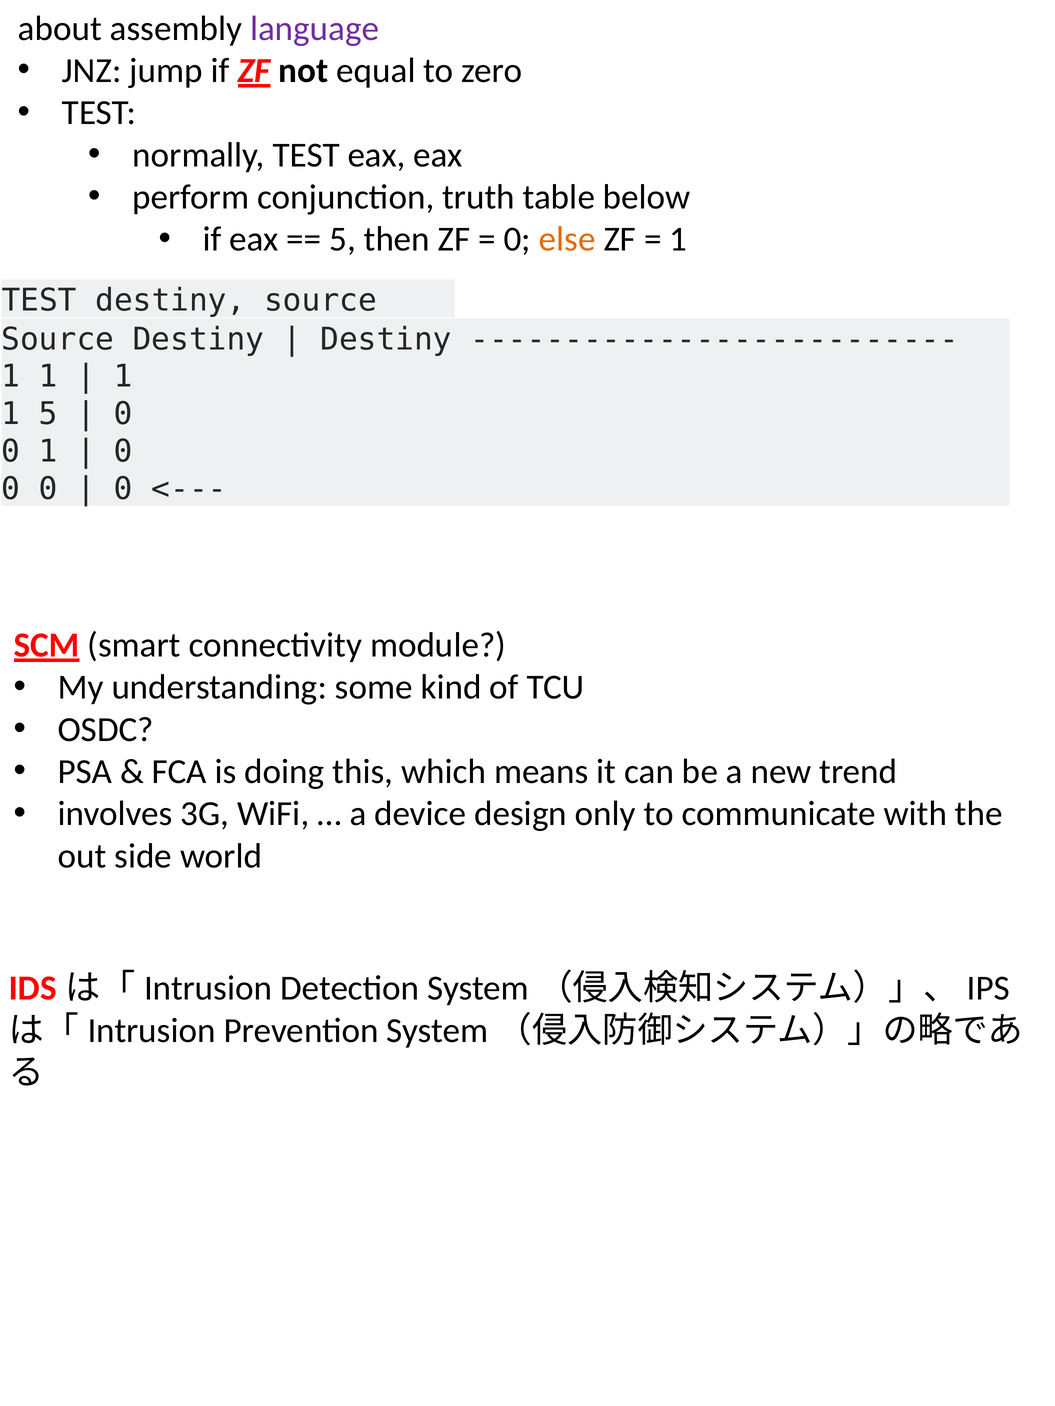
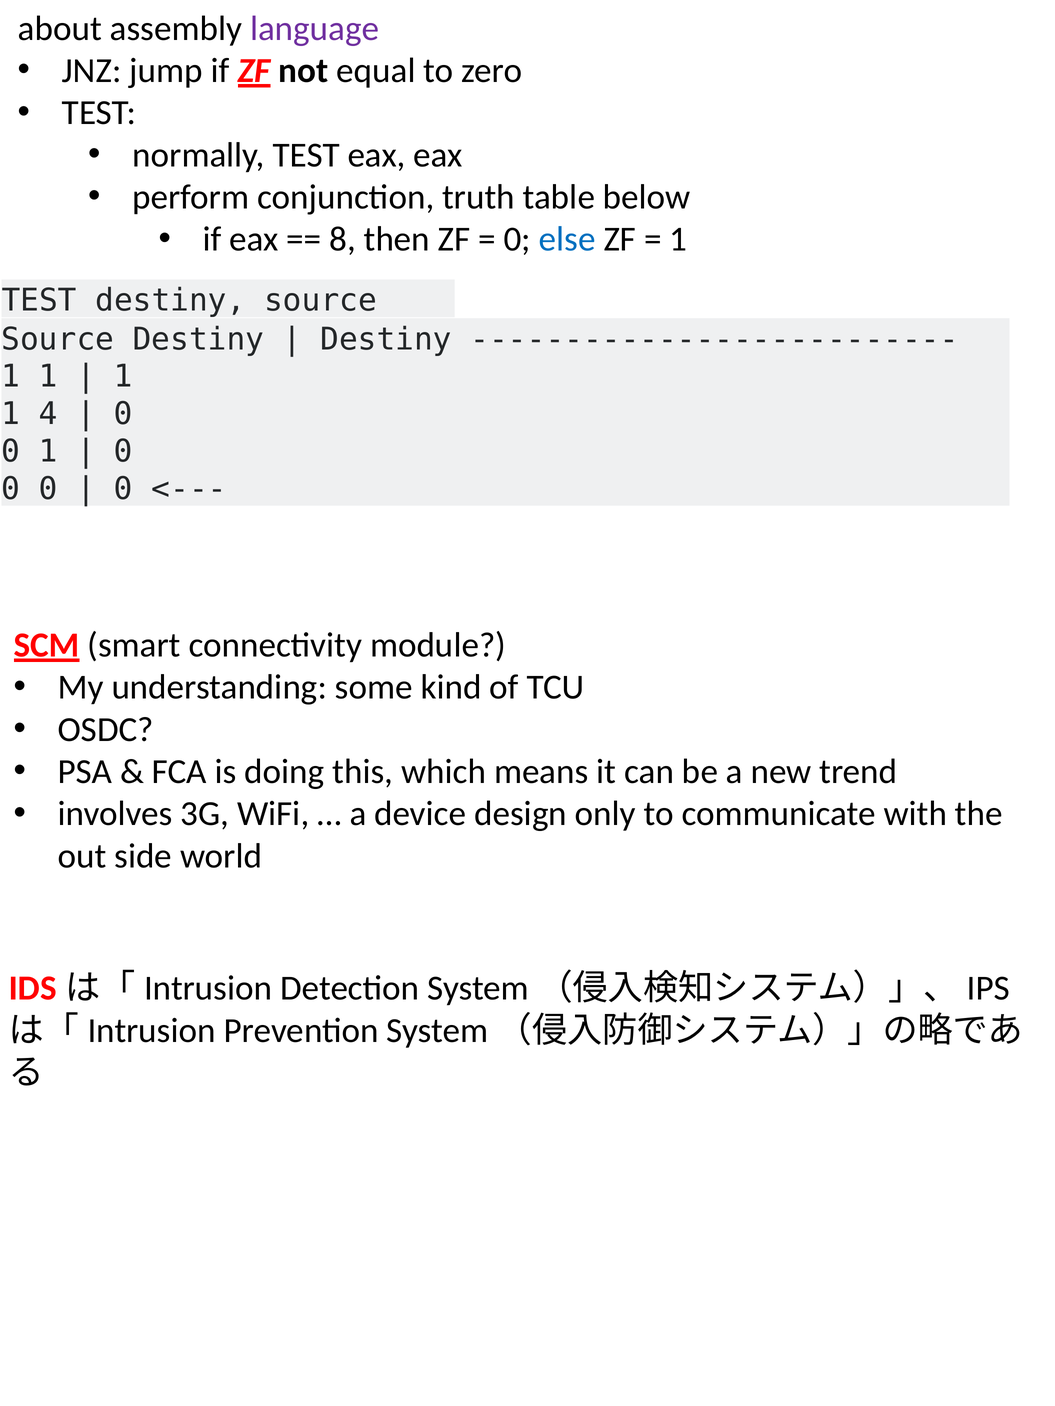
5: 5 -> 8 (343, 239)
else colour: orange -> blue (567, 239)
1 5: 5 -> 4 (48, 414)
